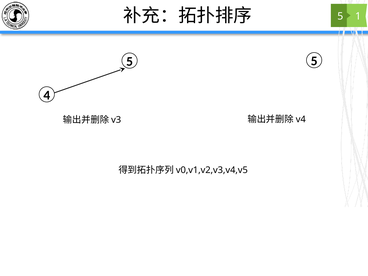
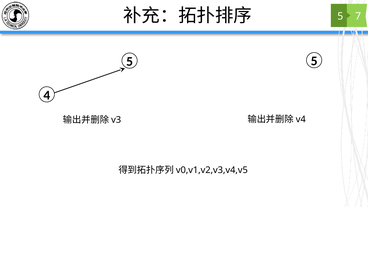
1: 1 -> 7 (358, 16)
